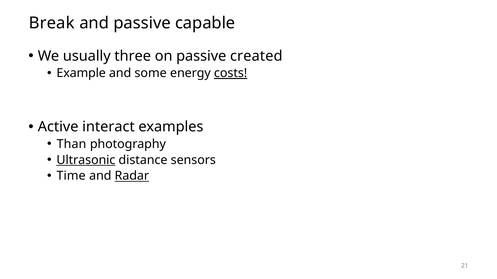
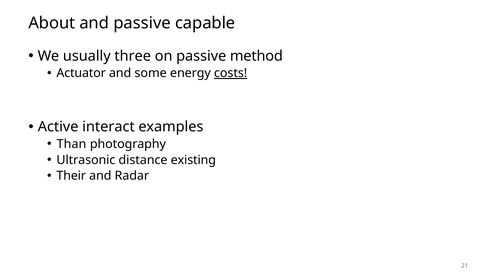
Break: Break -> About (52, 23)
created: created -> method (256, 56)
Example: Example -> Actuator (81, 73)
Ultrasonic underline: present -> none (86, 160)
sensors: sensors -> existing (193, 160)
Time: Time -> Their (71, 176)
Radar underline: present -> none (132, 176)
